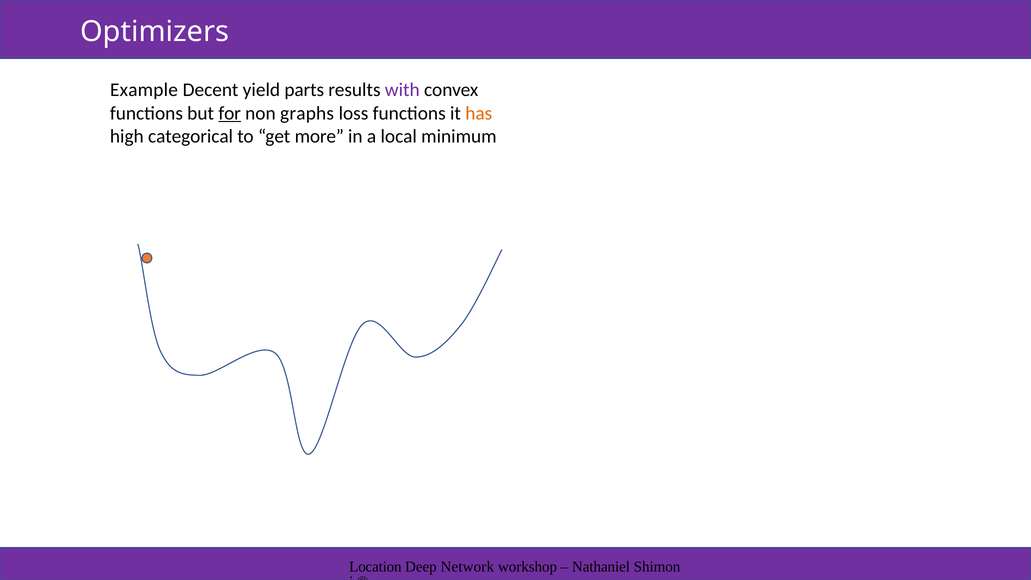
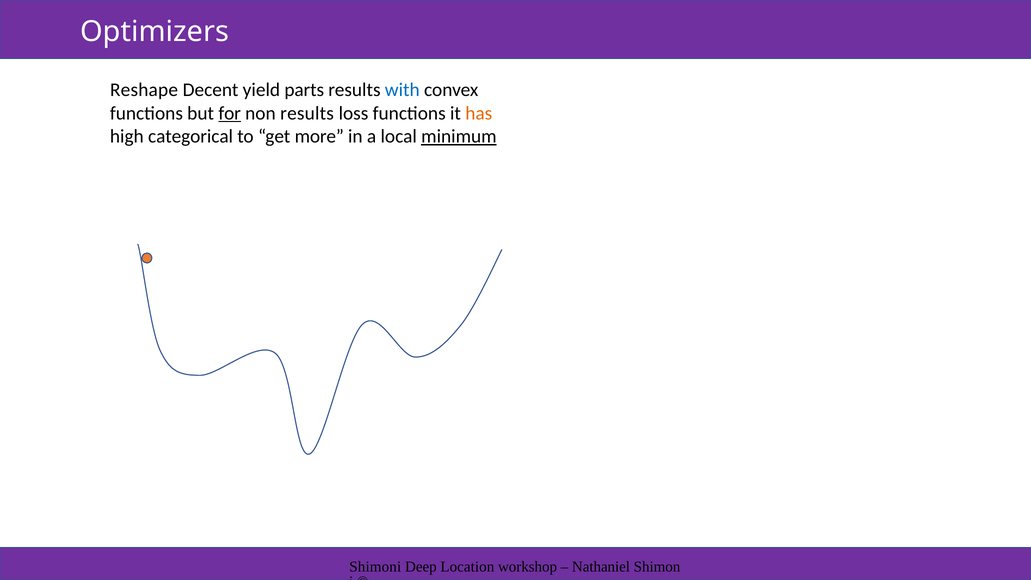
Example: Example -> Reshape (144, 90)
with colour: purple -> blue (402, 90)
non graphs: graphs -> results (307, 113)
minimum underline: none -> present (459, 136)
Location: Location -> Shimoni (375, 567)
Network: Network -> Location (467, 567)
